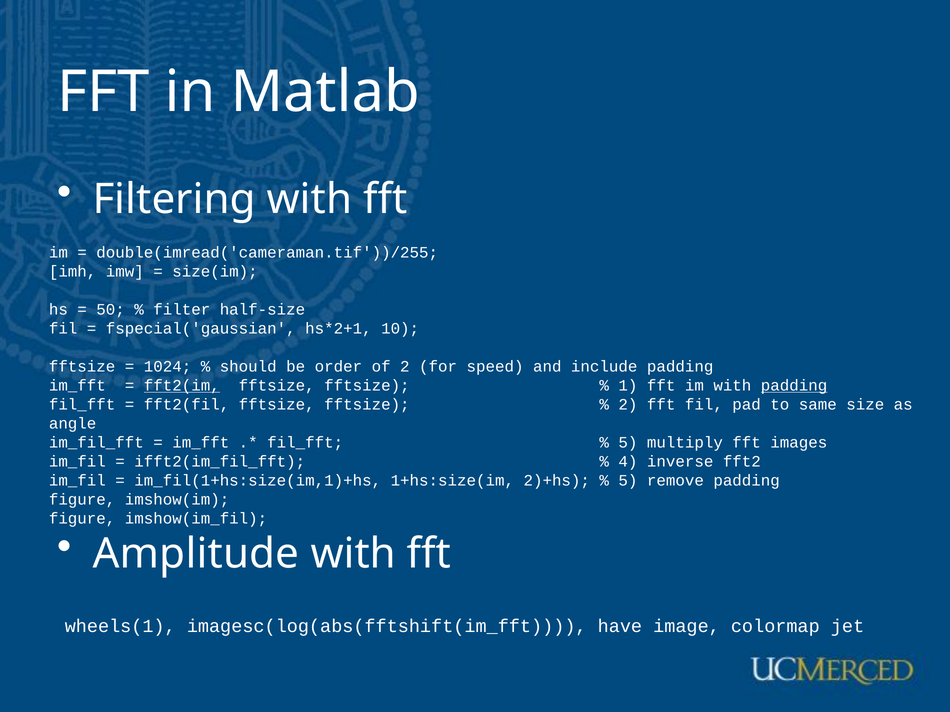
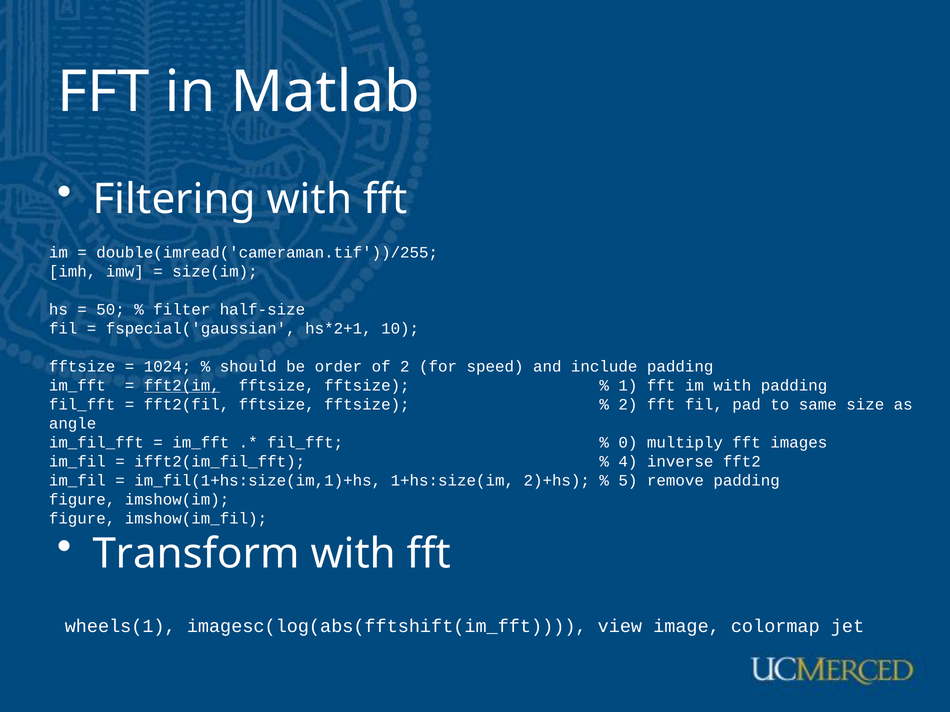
padding underline: present -> none (794, 386)
5: 5 -> 0 (628, 443)
Amplitude: Amplitude -> Transform (196, 554)
have: have -> view (620, 627)
